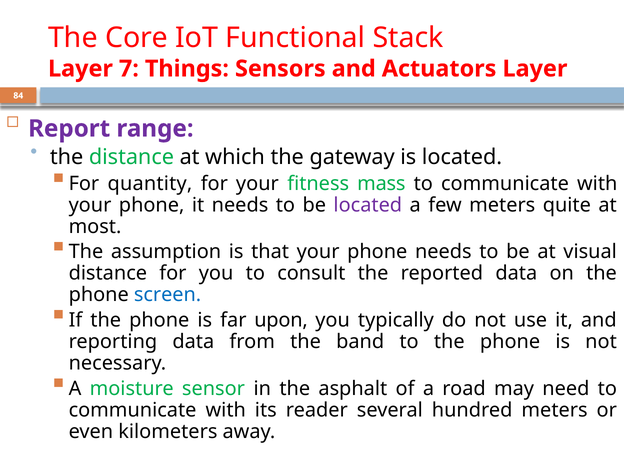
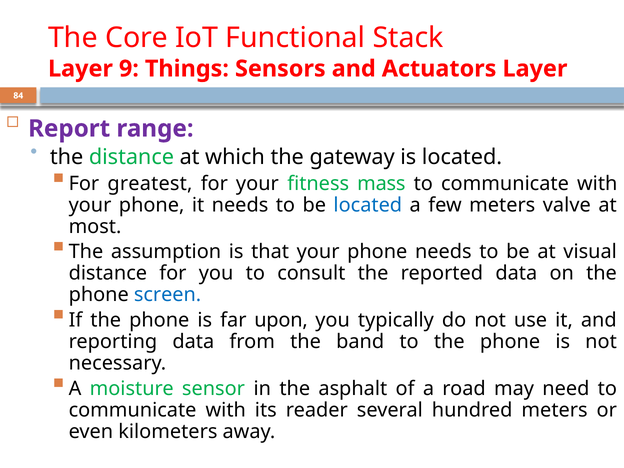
7: 7 -> 9 (129, 69)
quantity: quantity -> greatest (150, 183)
located colour: purple -> blue (368, 205)
quite: quite -> valve (567, 205)
